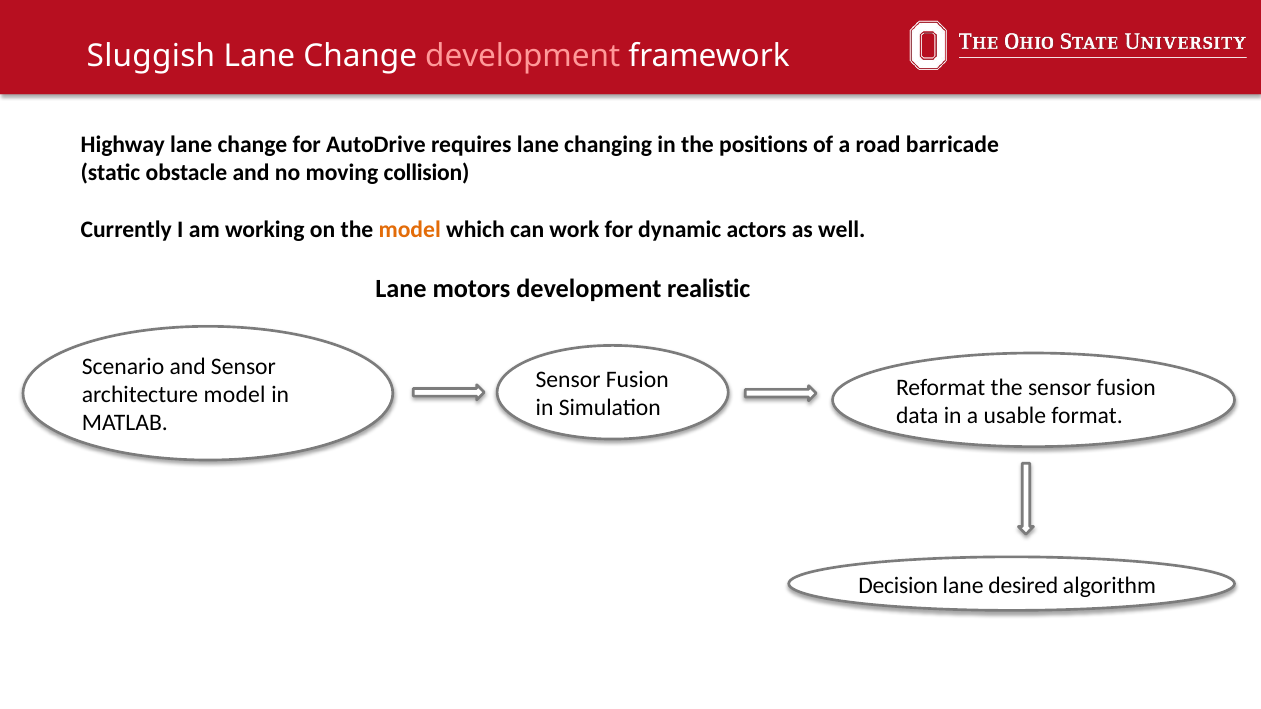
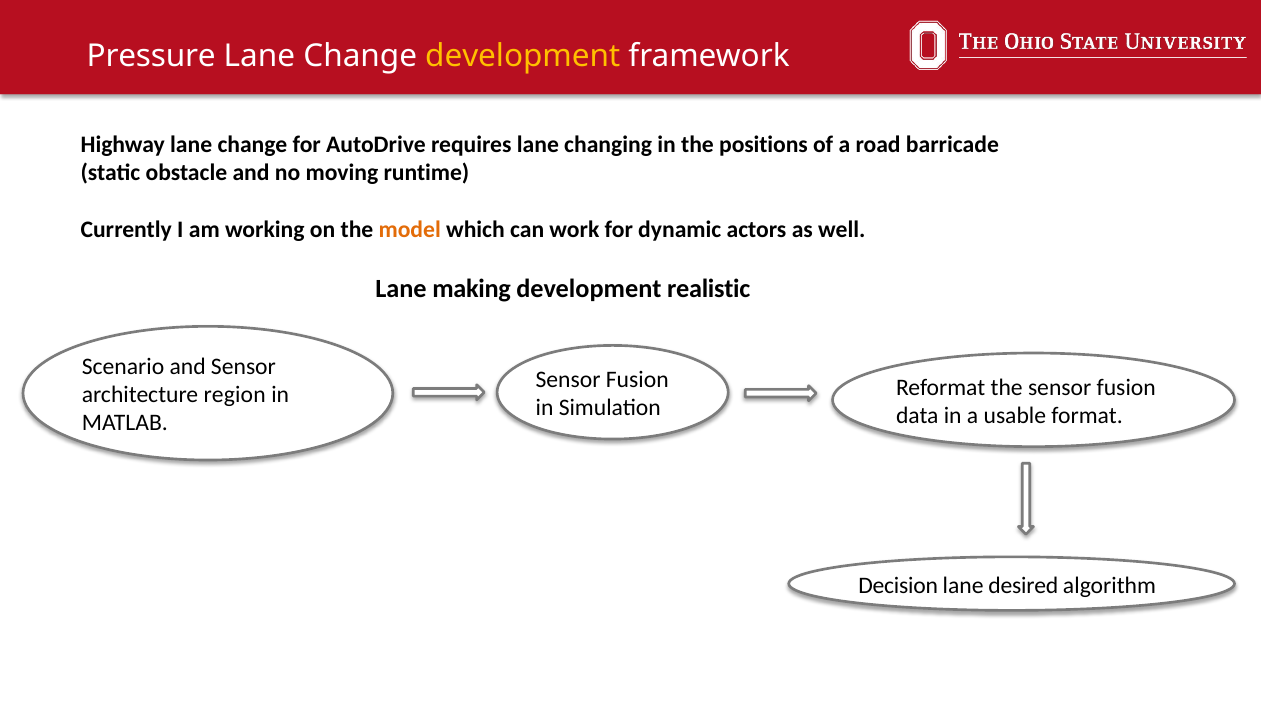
Sluggish: Sluggish -> Pressure (151, 56)
development colour: pink -> yellow (523, 56)
collision: collision -> runtime (426, 173)
motors: motors -> making (472, 289)
architecture model: model -> region (235, 395)
